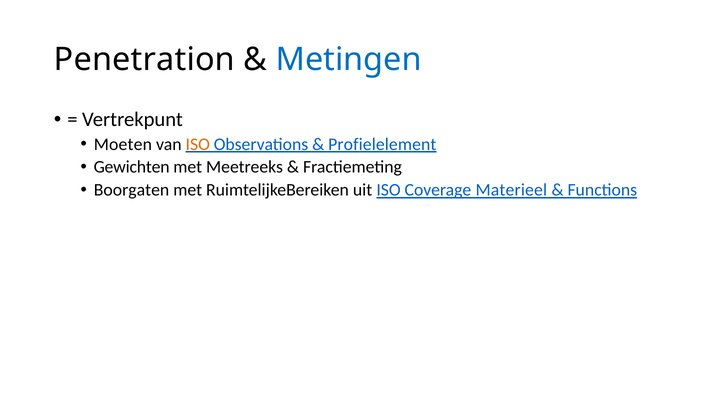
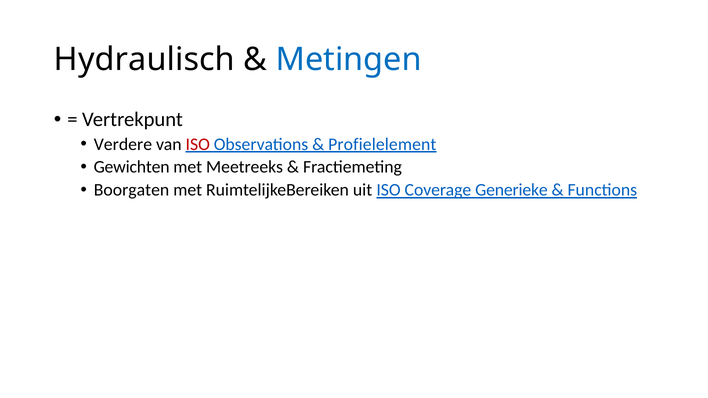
Penetration: Penetration -> Hydraulisch (144, 59)
Moeten: Moeten -> Verdere (123, 144)
ISO colour: orange -> red (198, 144)
Materieel: Materieel -> Generieke (511, 190)
